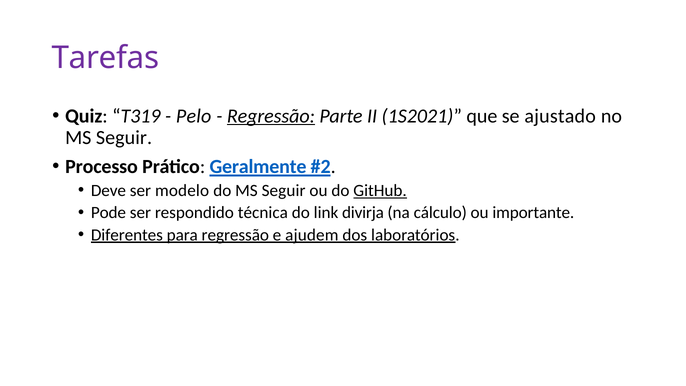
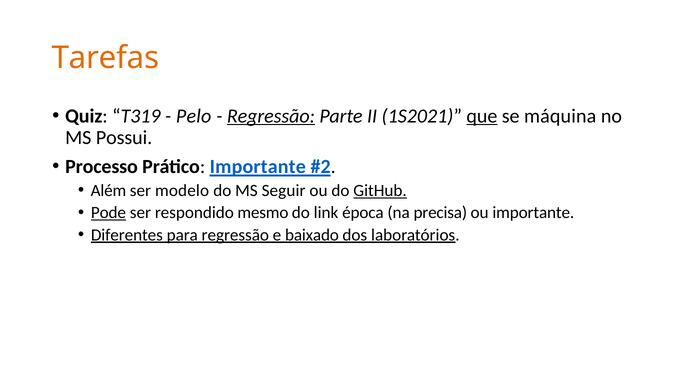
Tarefas colour: purple -> orange (106, 58)
que underline: none -> present (482, 116)
ajustado: ajustado -> máquina (560, 116)
Seguir: Seguir -> Possui (124, 138)
Prático Geralmente: Geralmente -> Importante (258, 167)
Deve: Deve -> Além (108, 190)
Pode underline: none -> present (108, 212)
técnica: técnica -> mesmo (263, 212)
divirja: divirja -> época (363, 212)
cálculo: cálculo -> precisa (440, 212)
ajudem: ajudem -> baixado (312, 235)
